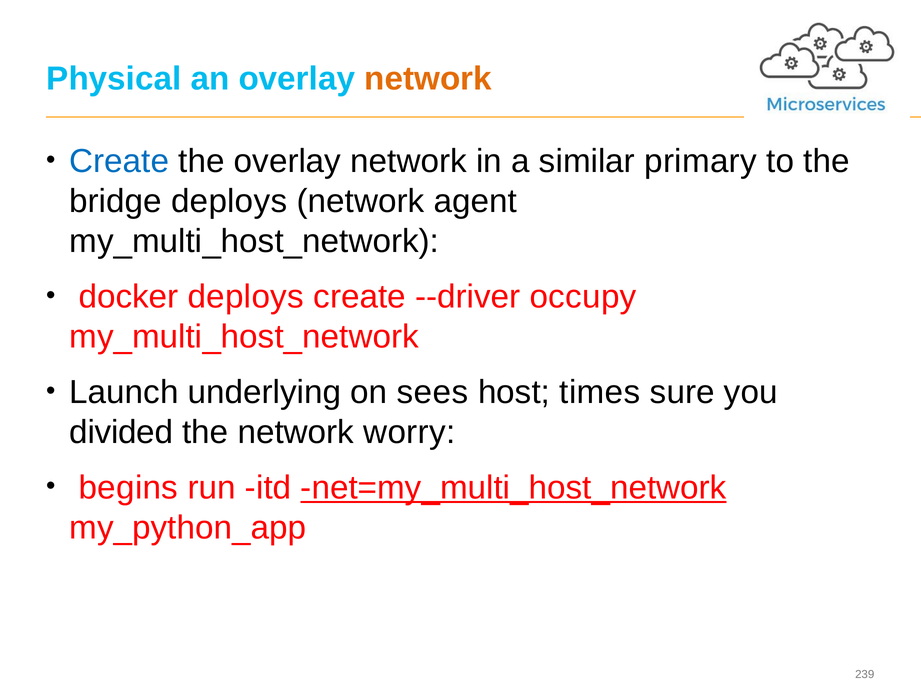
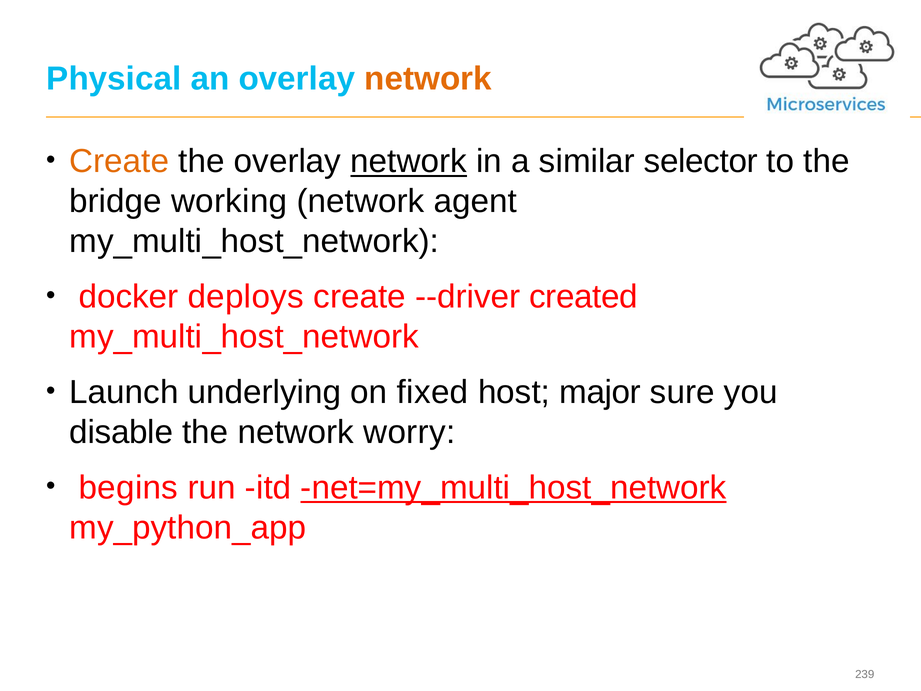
Create colour: blue -> orange (119, 161)
network underline: none -> present (409, 161)
primary: primary -> selector (701, 161)
bridge deploys: deploys -> working (229, 201)
occupy: occupy -> created (583, 297)
sees: sees -> fixed (433, 392)
times: times -> major (600, 392)
divided: divided -> disable (121, 432)
